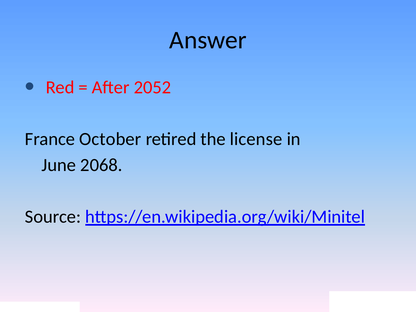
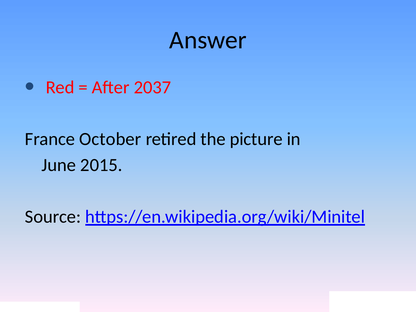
2052: 2052 -> 2037 (152, 87)
license: license -> picture (256, 139)
2068: 2068 -> 2015 (101, 165)
